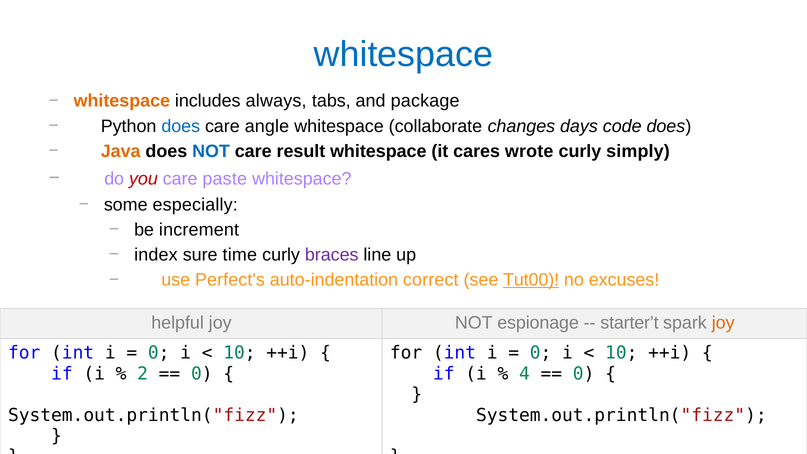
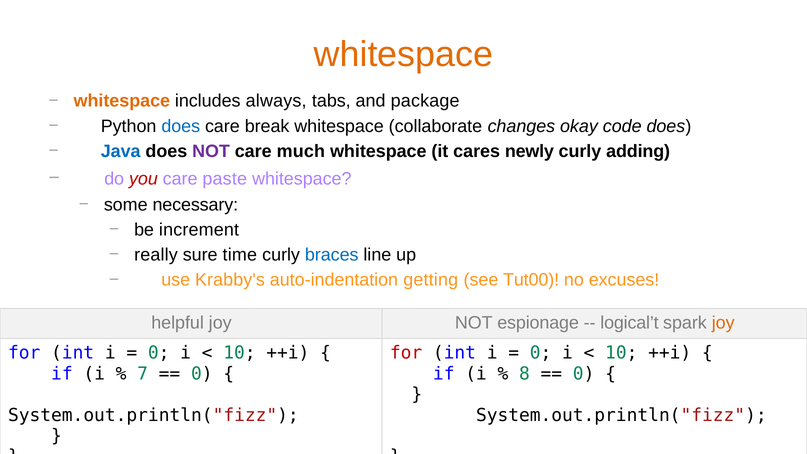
whitespace colour: blue -> orange (403, 54)
angle: angle -> break (267, 126)
days: days -> okay (579, 126)
Java colour: orange -> blue (121, 151)
NOT colour: blue -> purple (211, 151)
result: result -> much (301, 151)
wrote: wrote -> newly (529, 151)
simply: simply -> adding (638, 151)
especially: especially -> necessary (195, 205)
index: index -> really (156, 255)
braces colour: purple -> blue (332, 255)
Perfect's: Perfect's -> Krabby's (230, 280)
correct: correct -> getting (431, 280)
Tut00 underline: present -> none (531, 280)
starter’t: starter’t -> logical’t (629, 323)
for colour: black -> red (406, 353)
2: 2 -> 7 (143, 374)
4: 4 -> 8 (524, 374)
